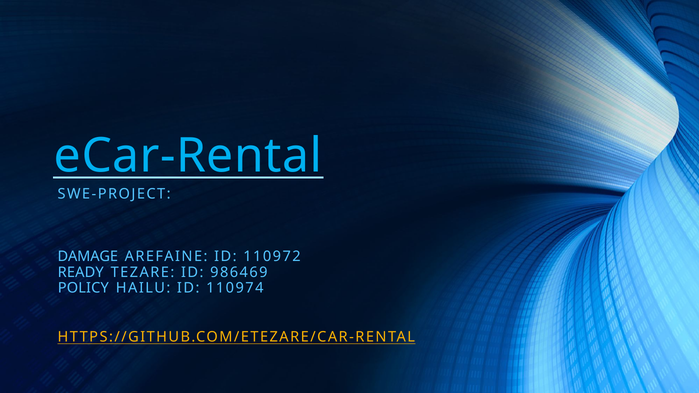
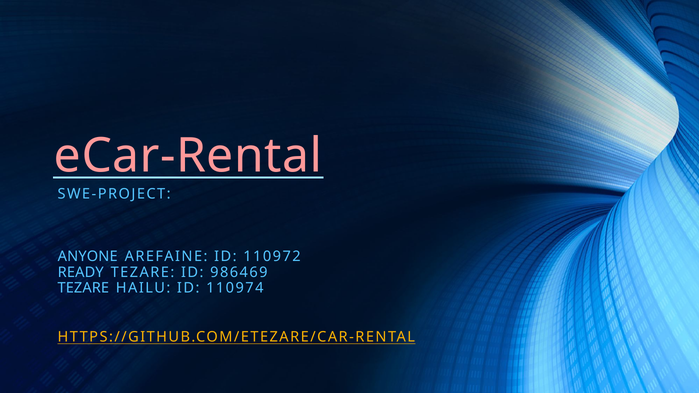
eCar-Rental colour: light blue -> pink (188, 156)
DAMAGE: DAMAGE -> ANYONE (88, 257)
POLICY: POLICY -> TEZARE (83, 288)
